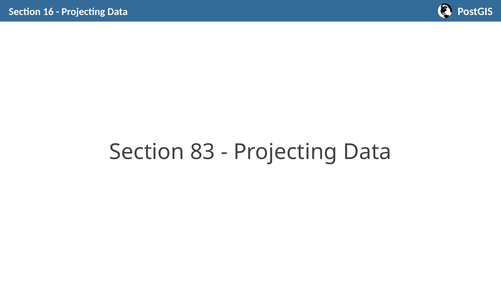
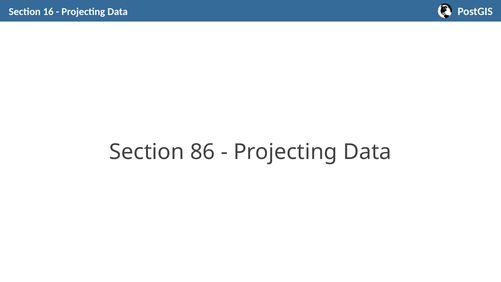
83: 83 -> 86 (203, 152)
